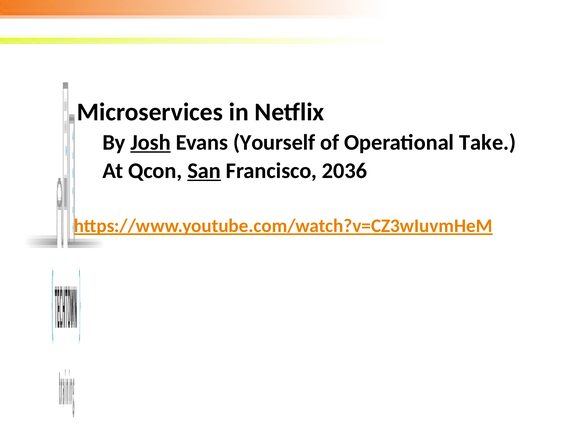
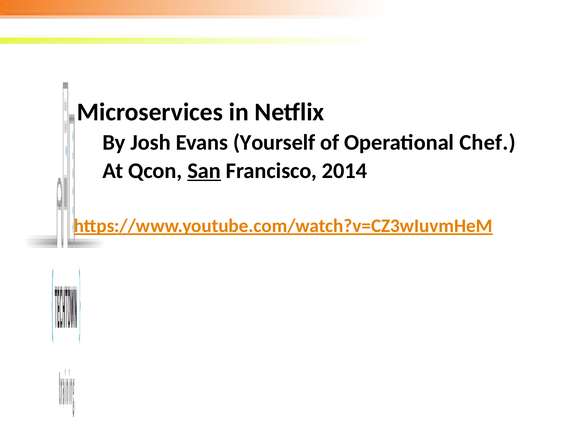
Josh underline: present -> none (151, 143)
Take: Take -> Chef (488, 143)
2036: 2036 -> 2014 (344, 171)
